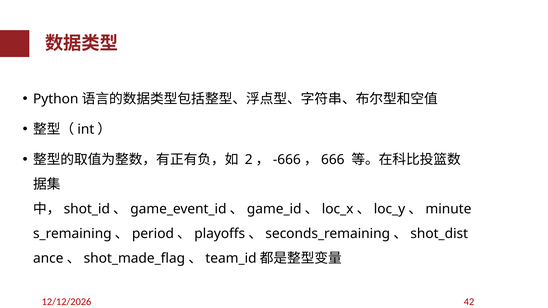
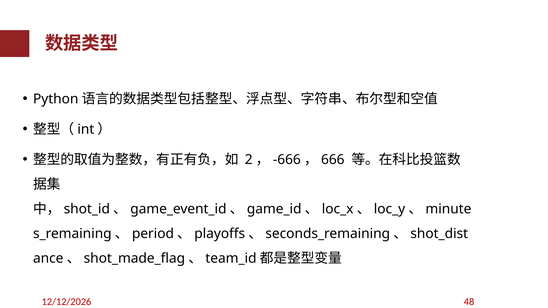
42: 42 -> 48 (469, 302)
